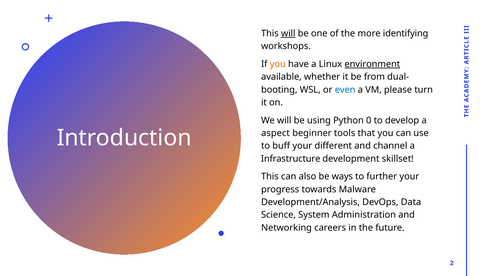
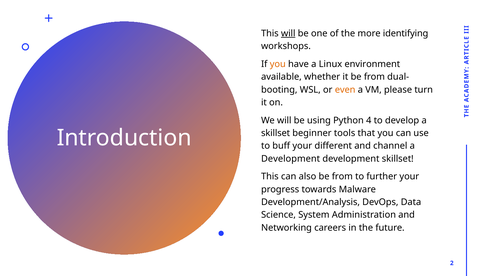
environment underline: present -> none (372, 64)
even colour: blue -> orange (345, 90)
0: 0 -> 4 (369, 120)
aspect: aspect -> skillset (276, 133)
Infrastructure: Infrastructure -> Development (291, 159)
also be ways: ways -> from (342, 177)
